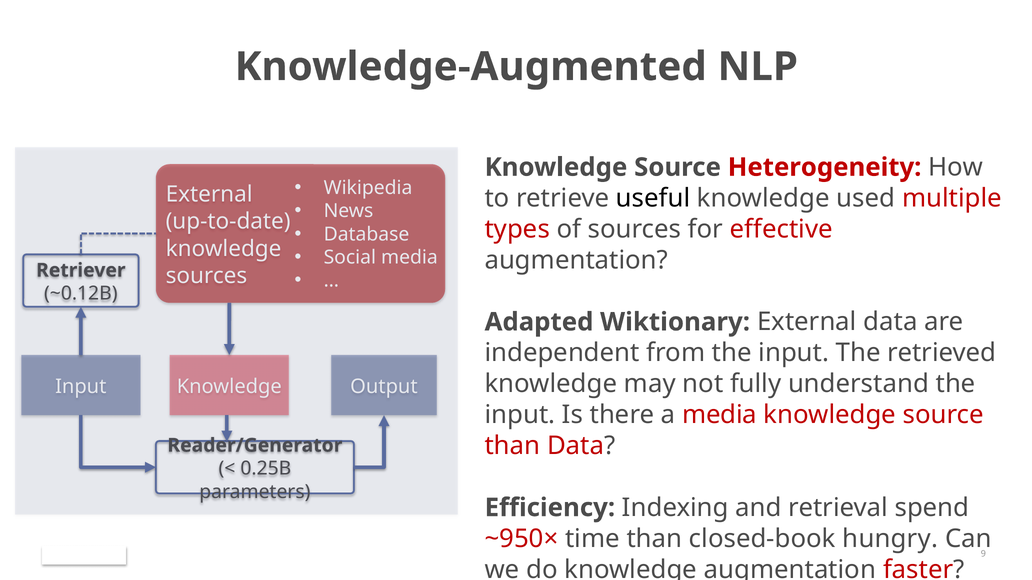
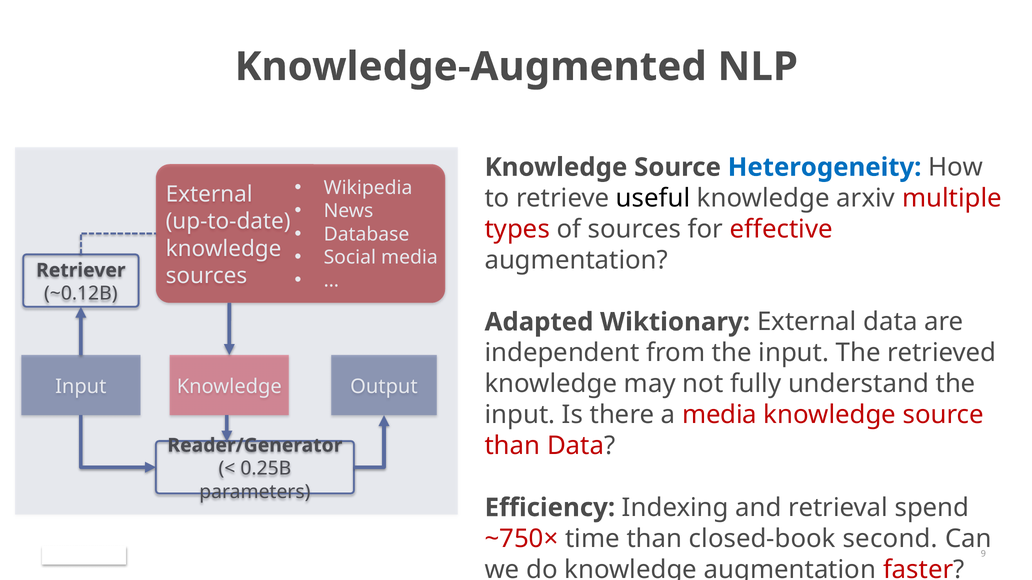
Heterogeneity colour: red -> blue (825, 167)
used: used -> arxiv (866, 198)
~950×: ~950× -> ~750× (521, 539)
hungry: hungry -> second (890, 539)
